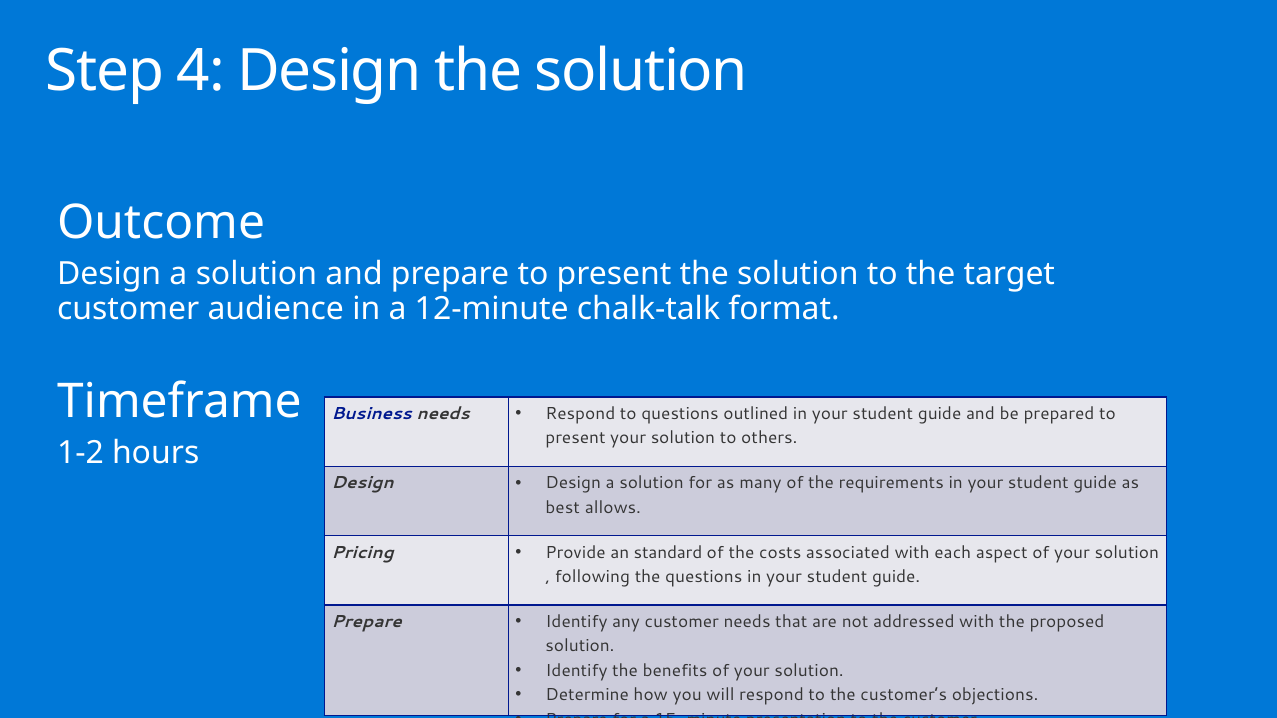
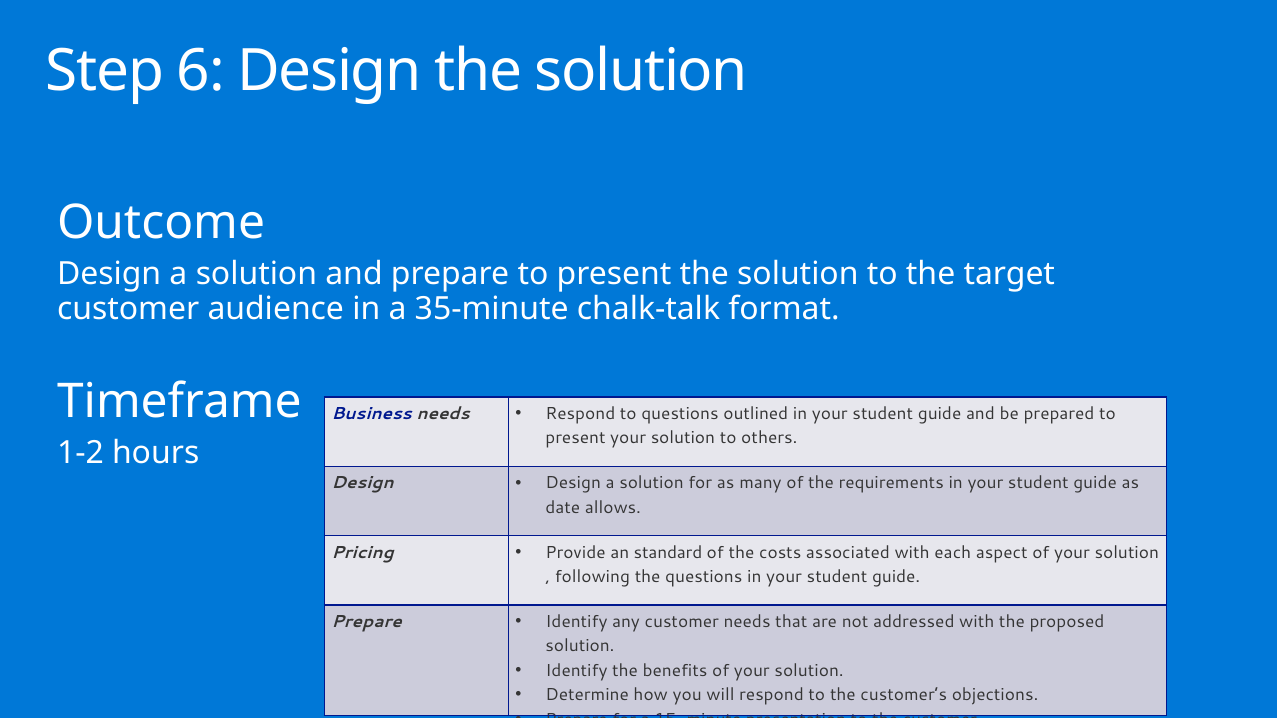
4: 4 -> 6 (201, 71)
12-minute: 12-minute -> 35-minute (492, 309)
best: best -> date (563, 508)
